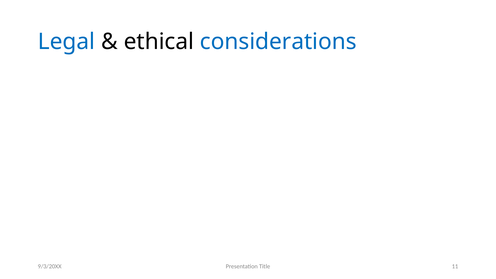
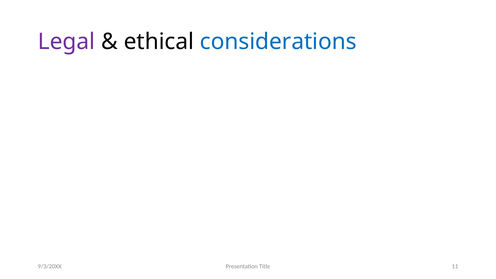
Legal colour: blue -> purple (67, 42)
